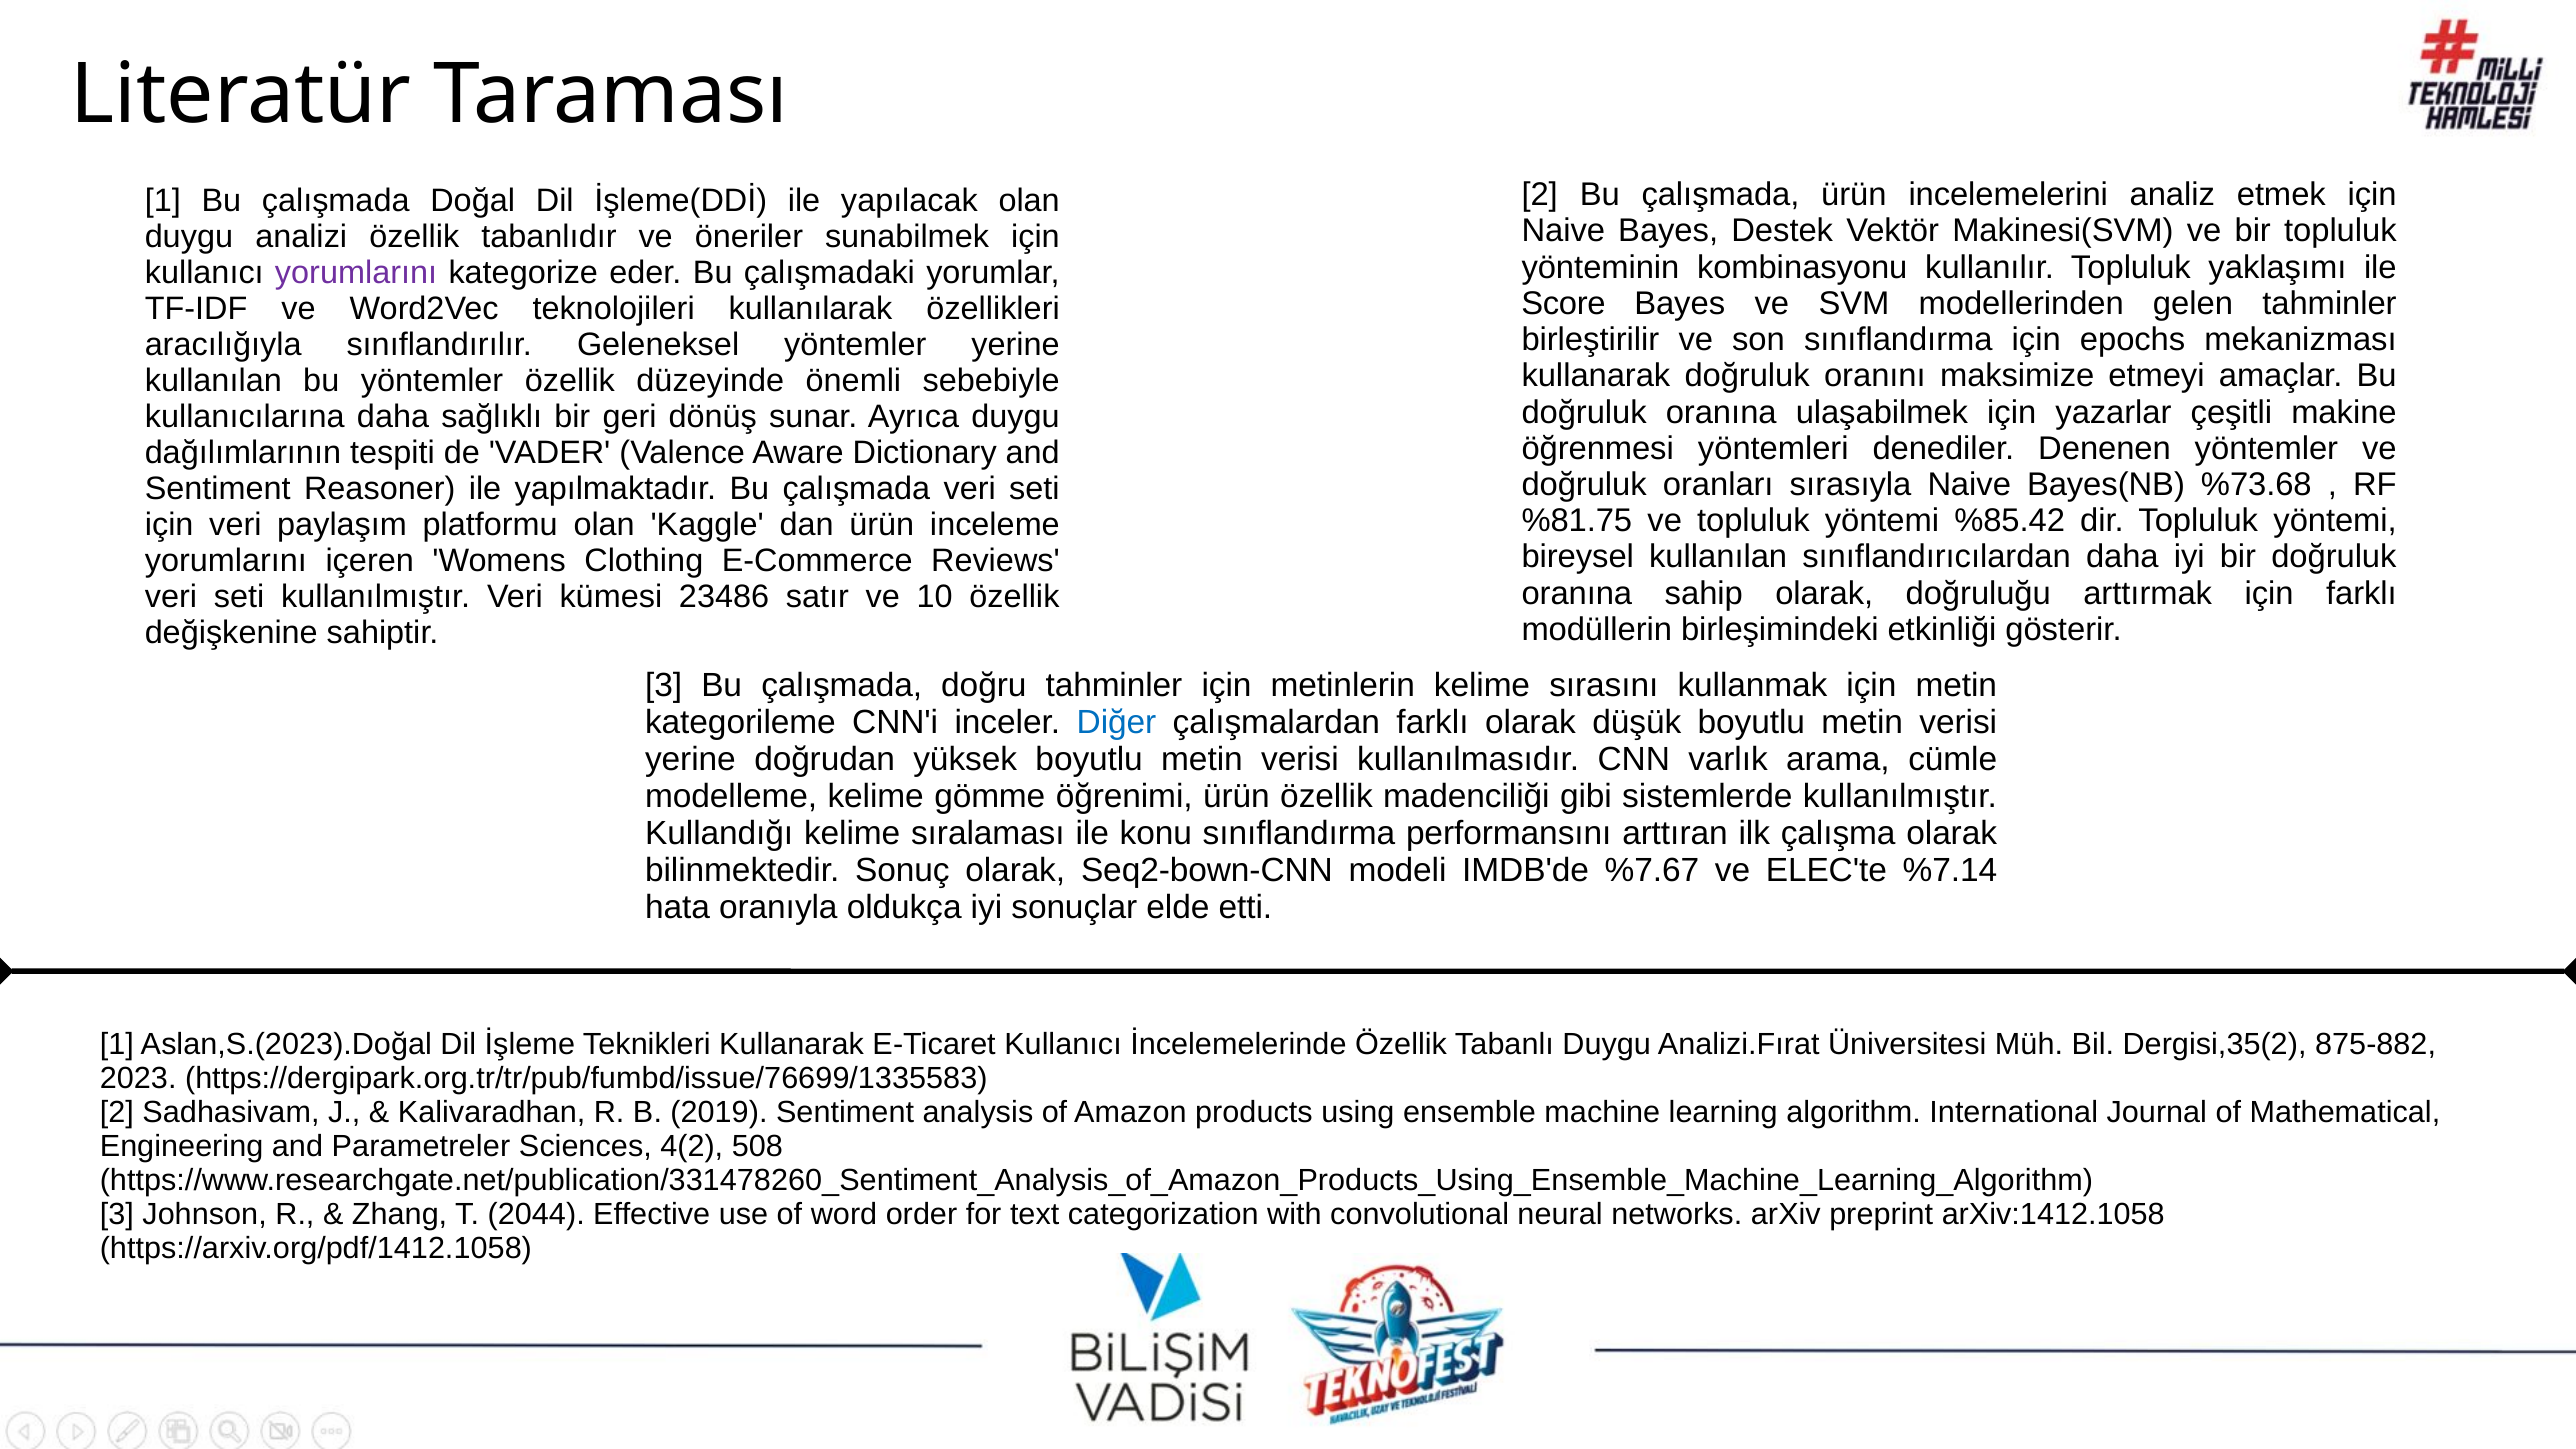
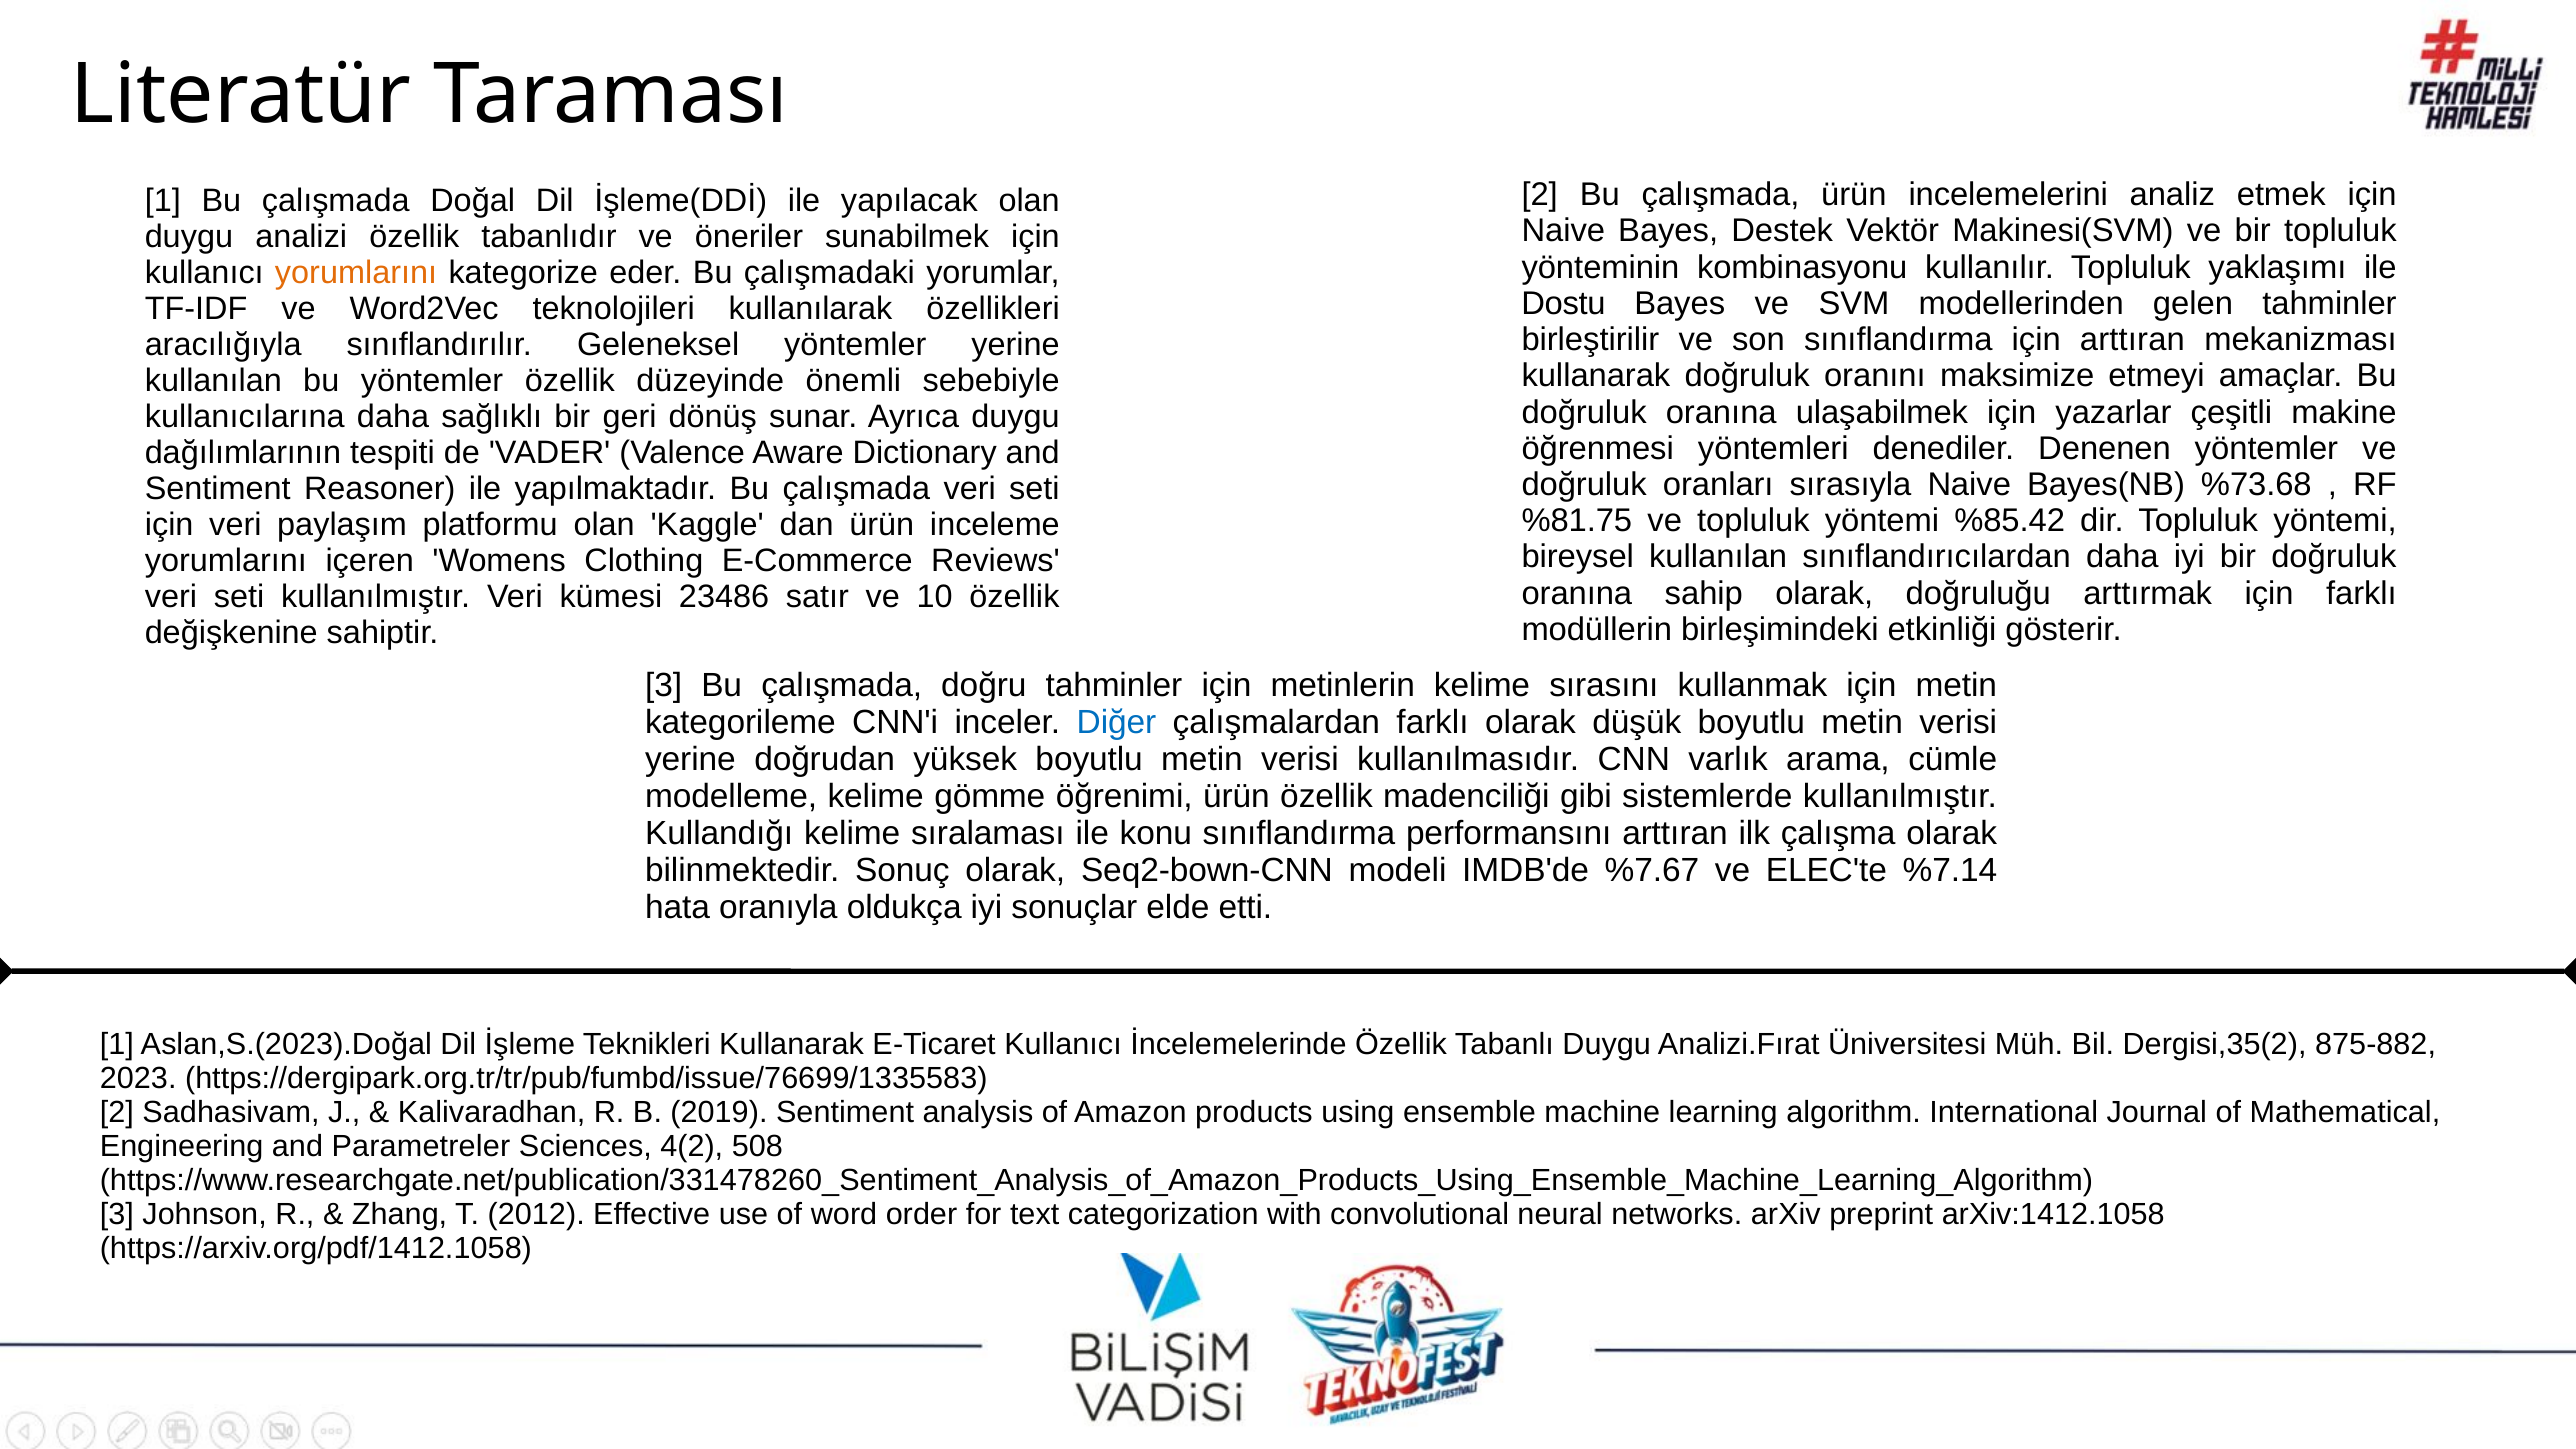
yorumlarını colour: purple -> orange (356, 273)
Score: Score -> Dostu (1564, 304)
için epochs: epochs -> arttıran (2132, 340)
2044: 2044 -> 2012 (536, 1215)
